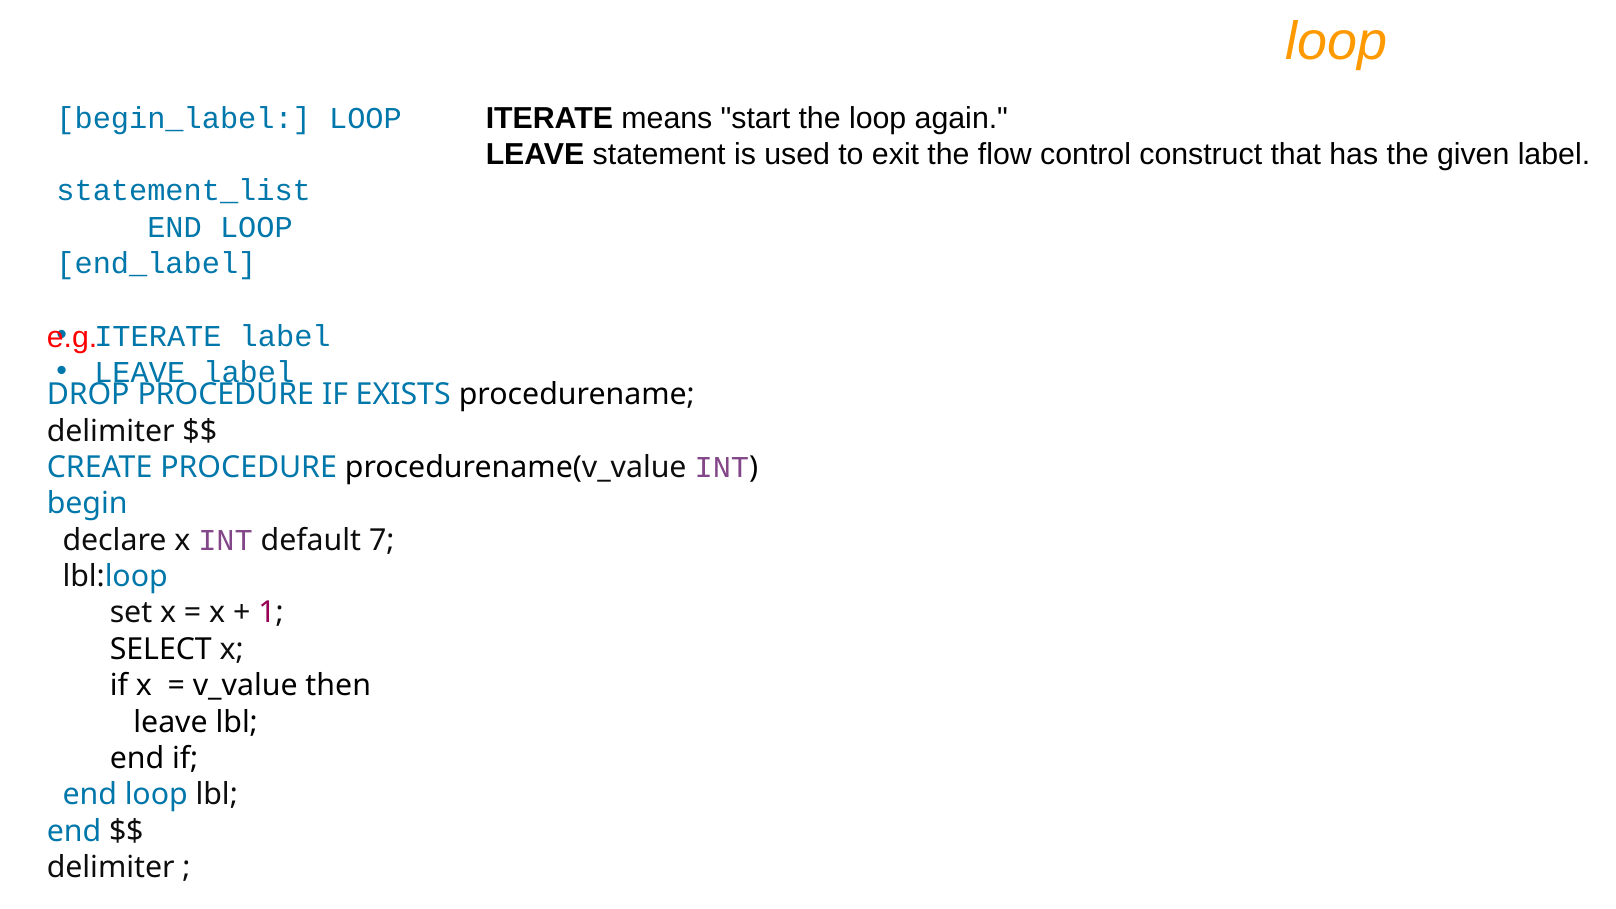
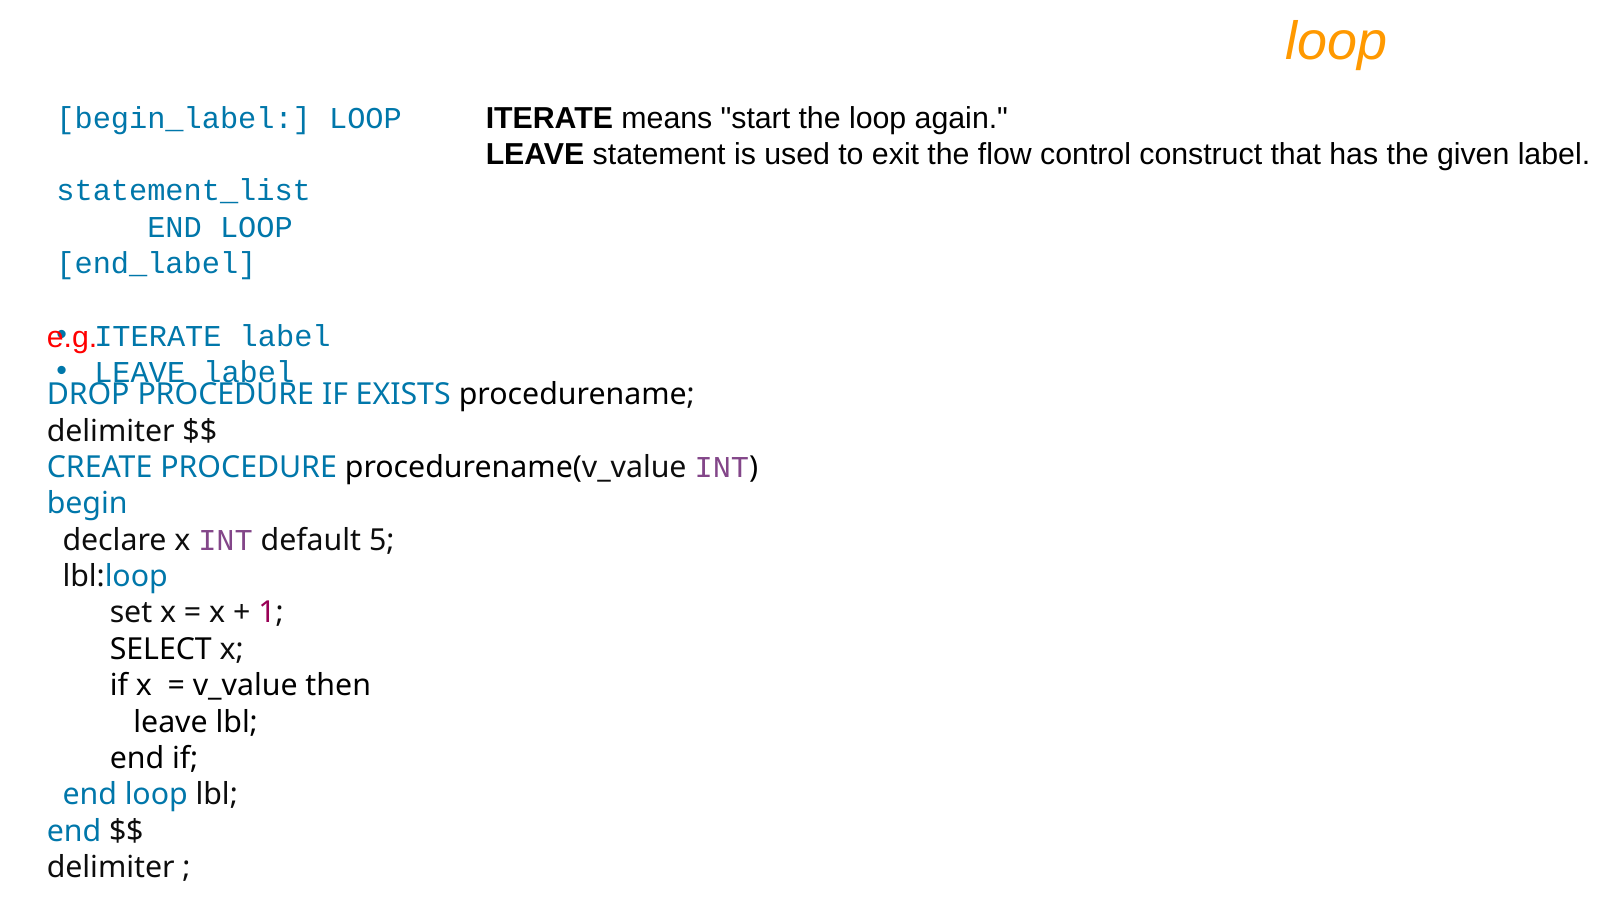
7: 7 -> 5 (382, 540)
